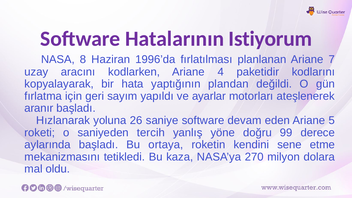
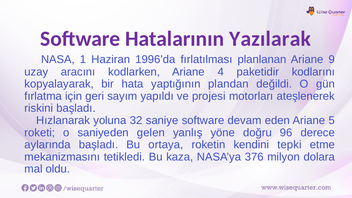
Istiyorum: Istiyorum -> Yazılarak (270, 39)
8: 8 -> 1 (83, 59)
7: 7 -> 9 (332, 59)
ayarlar: ayarlar -> projesi (209, 96)
aranır: aranır -> riskini (39, 108)
26: 26 -> 32 (136, 120)
tercih: tercih -> gelen (151, 133)
99: 99 -> 96 (286, 133)
sene: sene -> tepki (289, 145)
270: 270 -> 376 (254, 157)
